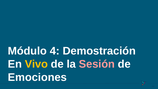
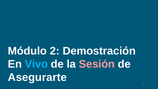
4: 4 -> 2 (55, 51)
Vivo colour: yellow -> light blue (36, 64)
Emociones: Emociones -> Asegurarte (37, 77)
